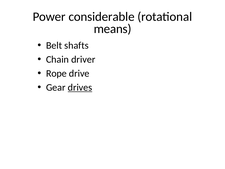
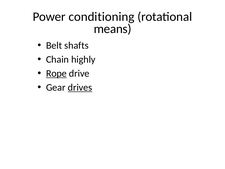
considerable: considerable -> conditioning (101, 17)
driver: driver -> highly (83, 59)
Rope underline: none -> present (56, 73)
